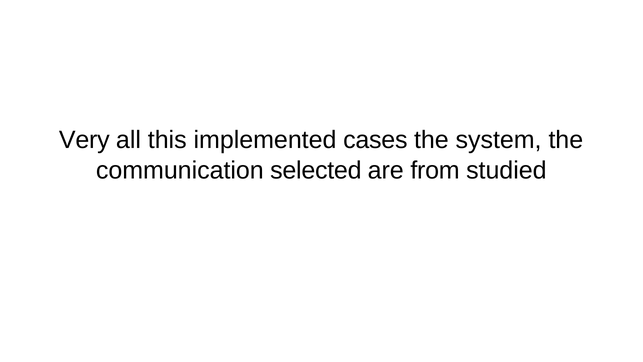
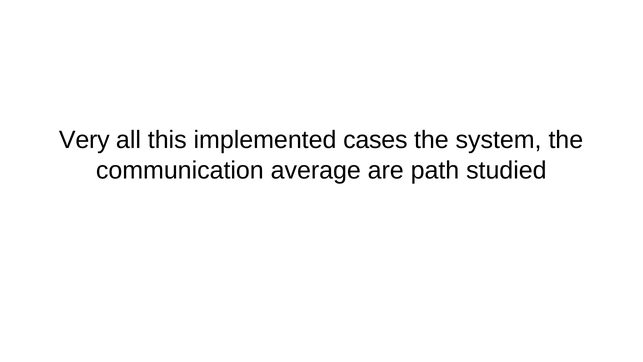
selected: selected -> average (316, 170)
from: from -> path (435, 170)
